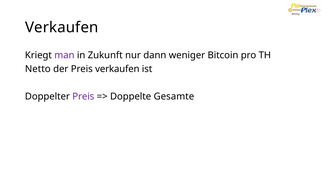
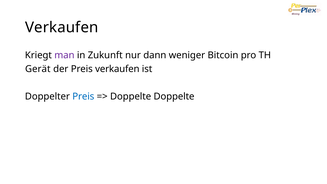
Netto: Netto -> Gerät (38, 69)
Preis colour: purple -> blue (83, 96)
Doppelte Gesamte: Gesamte -> Doppelte (174, 96)
